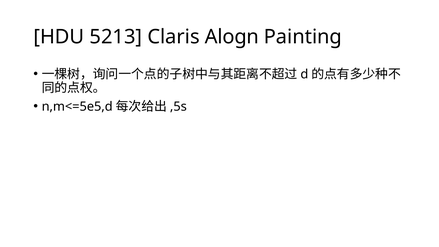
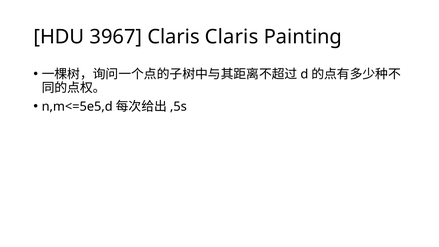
5213: 5213 -> 3967 (116, 37)
Claris Alogn: Alogn -> Claris (232, 37)
